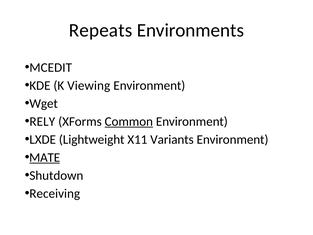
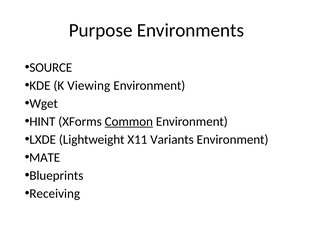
Repeats: Repeats -> Purpose (101, 30)
MCEDIT: MCEDIT -> SOURCE (51, 67)
RELY: RELY -> HINT (42, 121)
MATE underline: present -> none (45, 157)
Shutdown: Shutdown -> Blueprints (56, 175)
